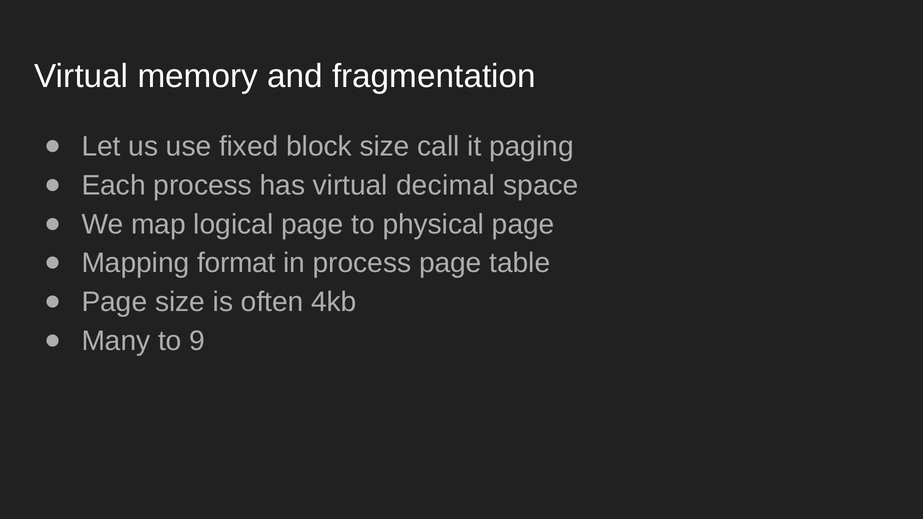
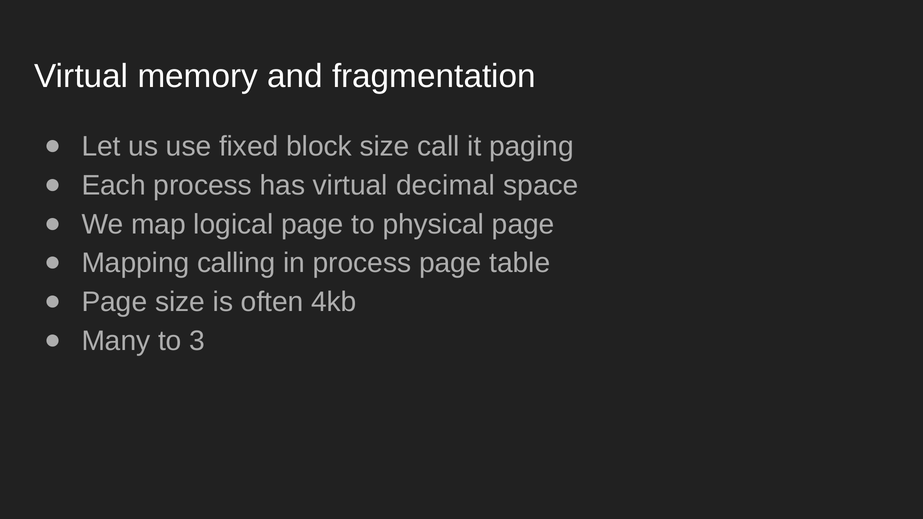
format: format -> calling (236, 263)
9: 9 -> 3 (197, 341)
